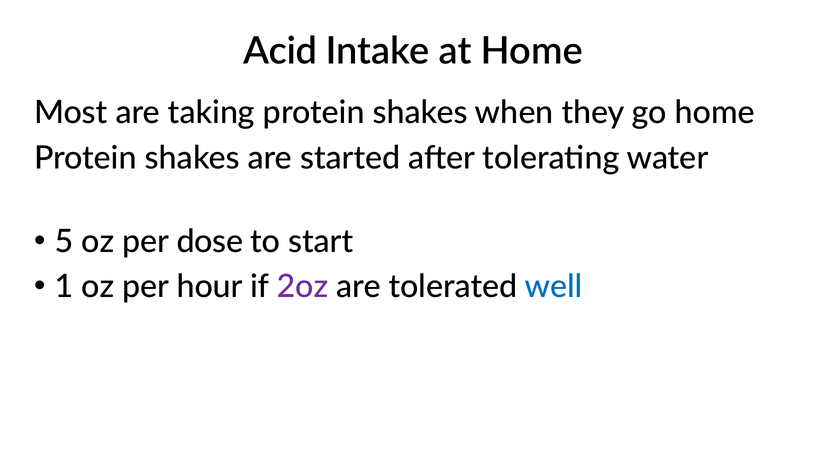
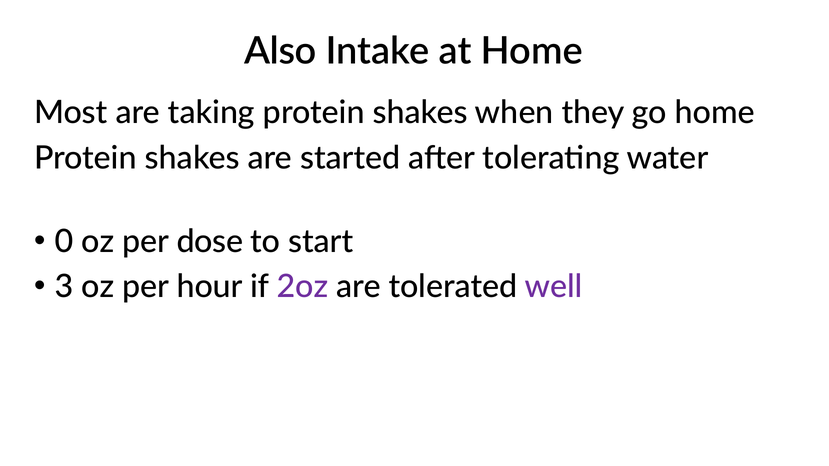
Acid: Acid -> Also (280, 51)
5: 5 -> 0 (64, 242)
1: 1 -> 3 (64, 287)
well colour: blue -> purple (554, 287)
